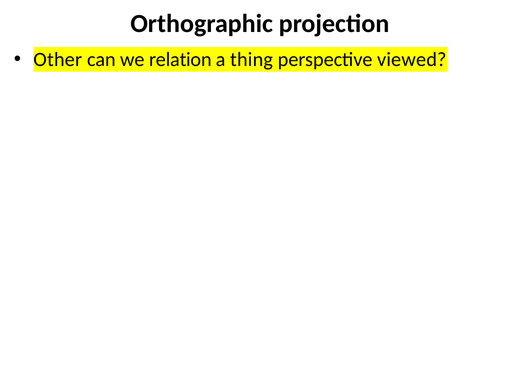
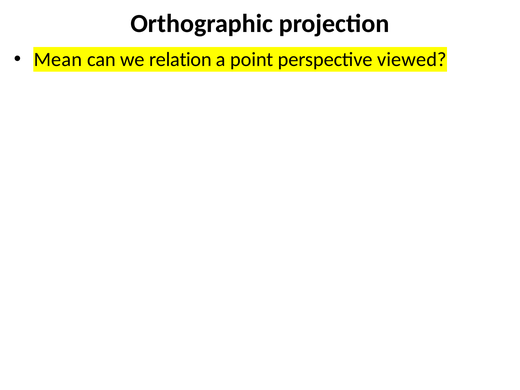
Other: Other -> Mean (58, 59)
thing: thing -> point (252, 59)
